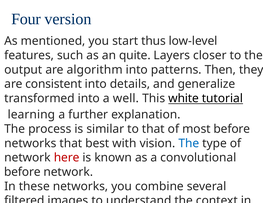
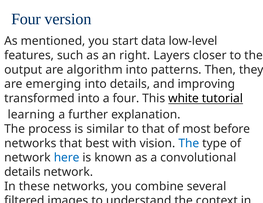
thus: thus -> data (154, 41)
quite: quite -> right (135, 55)
consistent: consistent -> emerging (54, 84)
generalize: generalize -> improving (206, 84)
a well: well -> four (126, 98)
here colour: red -> blue (67, 158)
before: before -> details (22, 172)
